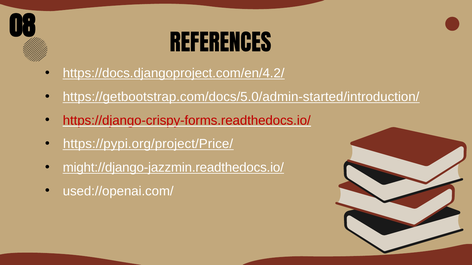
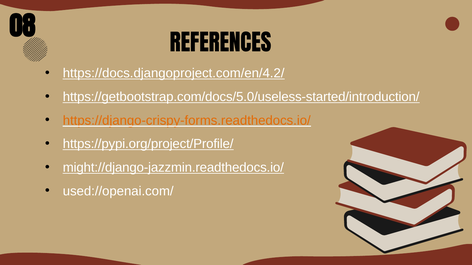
https://getbootstrap.com/docs/5.0/admin-started/introduction/: https://getbootstrap.com/docs/5.0/admin-started/introduction/ -> https://getbootstrap.com/docs/5.0/useless-started/introduction/ (241, 97)
https://django-crispy-forms.readthedocs.io/ colour: red -> orange (187, 121)
https://pypi.org/project/Price/: https://pypi.org/project/Price/ -> https://pypi.org/project/Profile/ (148, 144)
